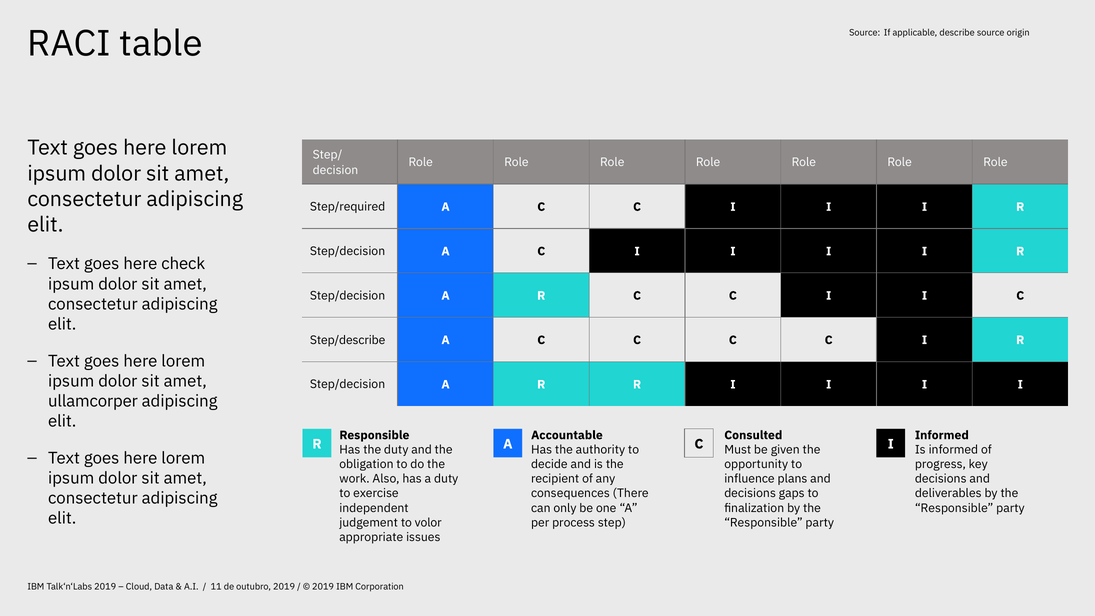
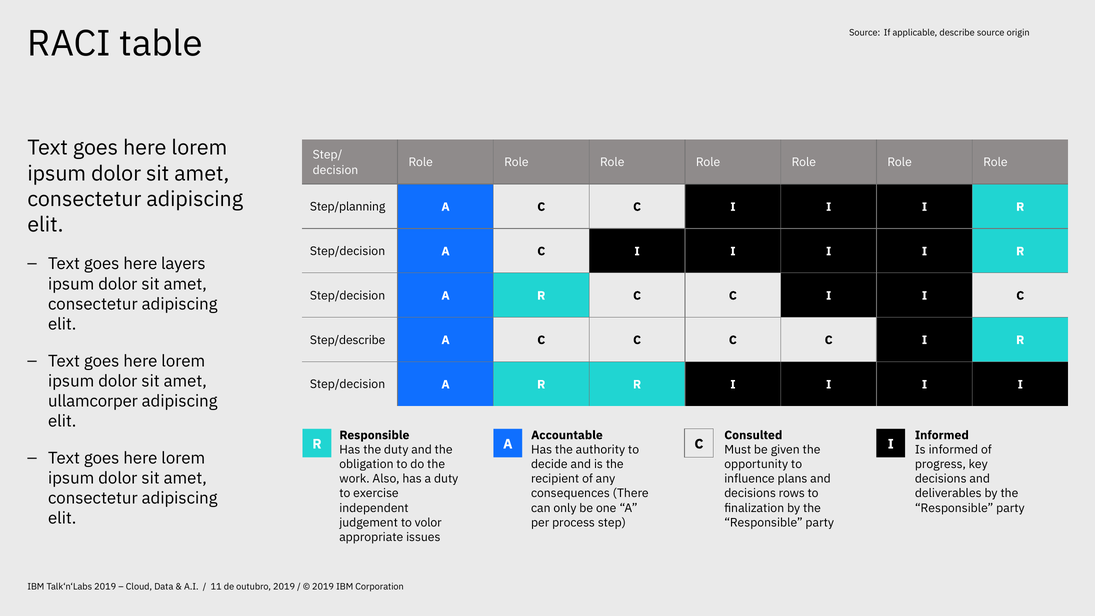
Step/required: Step/required -> Step/planning (348, 207)
check: check -> layers (183, 264)
gaps: gaps -> rows (792, 493)
